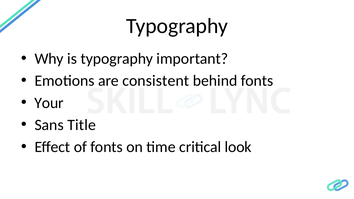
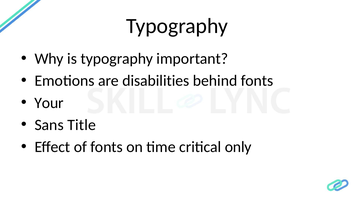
consistent: consistent -> disabilities (156, 81)
look: look -> only (238, 147)
